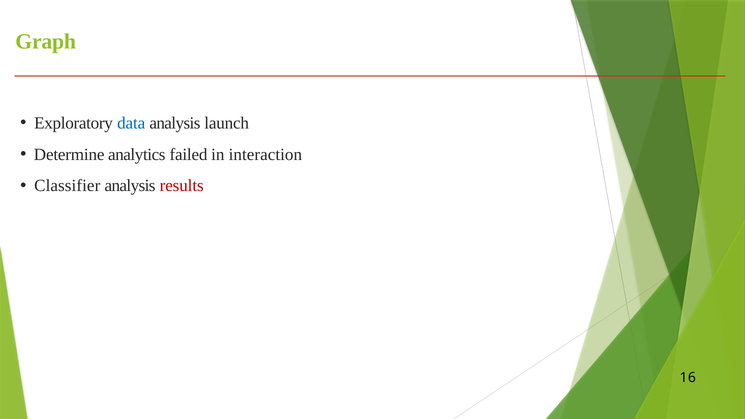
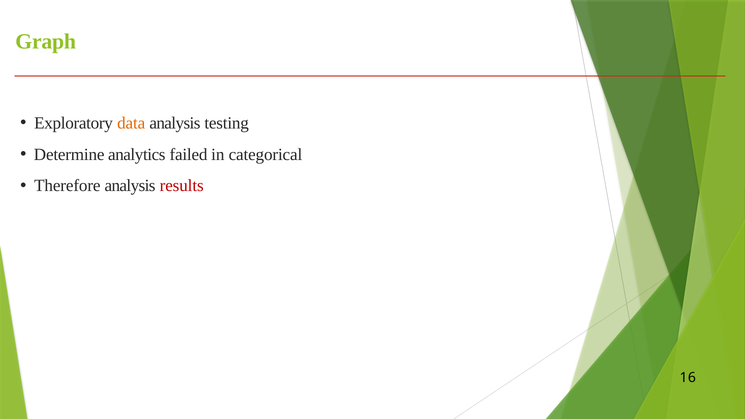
data colour: blue -> orange (131, 123)
launch: launch -> testing (227, 123)
interaction: interaction -> categorical (265, 154)
Classifier: Classifier -> Therefore (67, 186)
